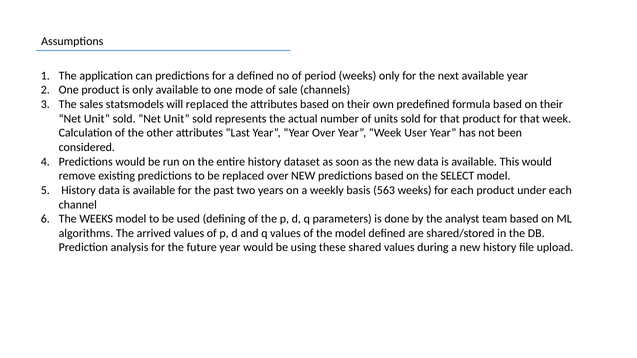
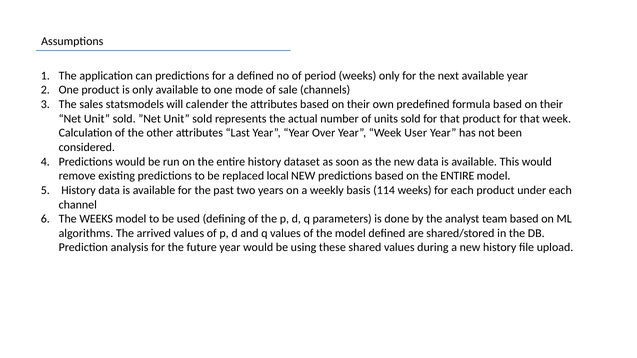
will replaced: replaced -> calender (207, 104)
replaced over: over -> local (278, 176)
based on the SELECT: SELECT -> ENTIRE (457, 176)
563: 563 -> 114 (384, 190)
